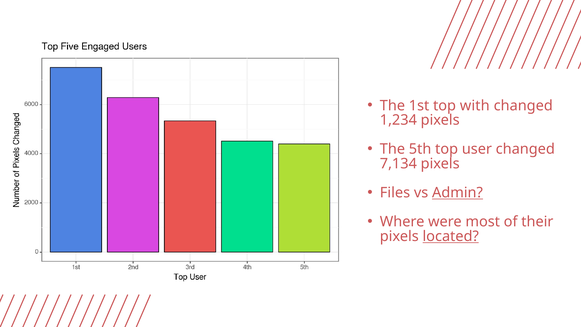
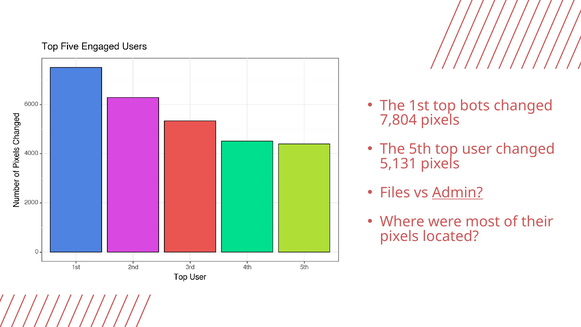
with: with -> bots (475, 106)
1,234: 1,234 -> 7,804 (398, 120)
7,134: 7,134 -> 5,131 (398, 164)
located underline: present -> none (451, 236)
